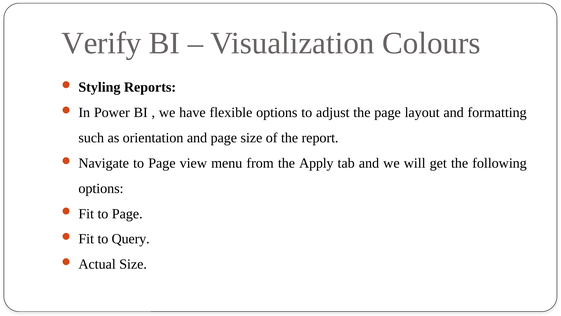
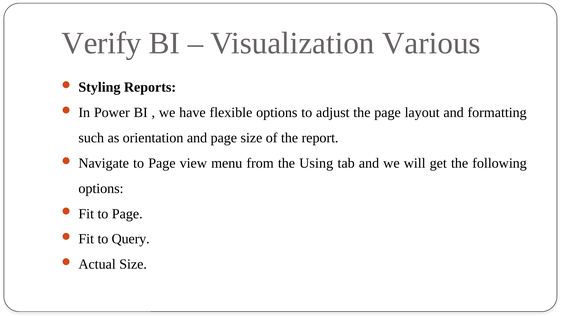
Colours: Colours -> Various (431, 43)
Apply: Apply -> Using (316, 163)
